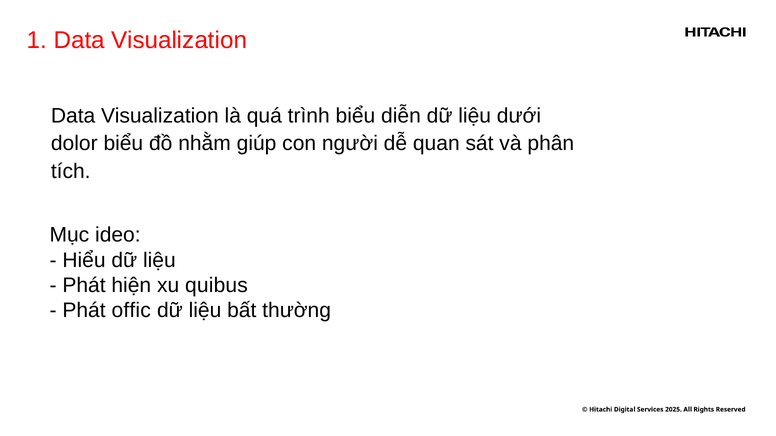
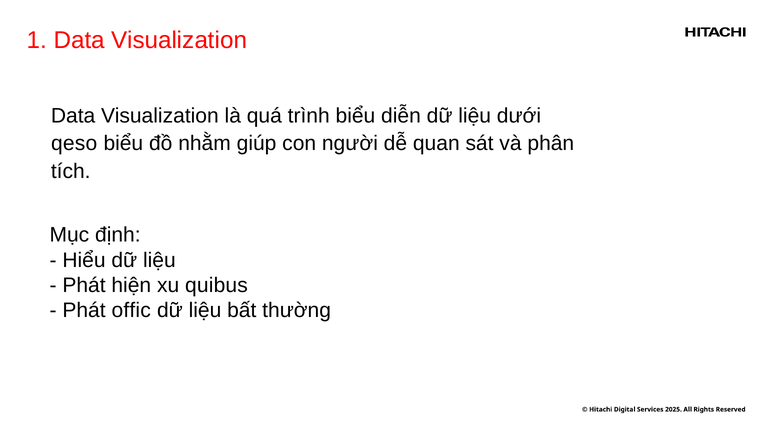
dolor: dolor -> qeso (74, 144)
ideo: ideo -> định (118, 235)
